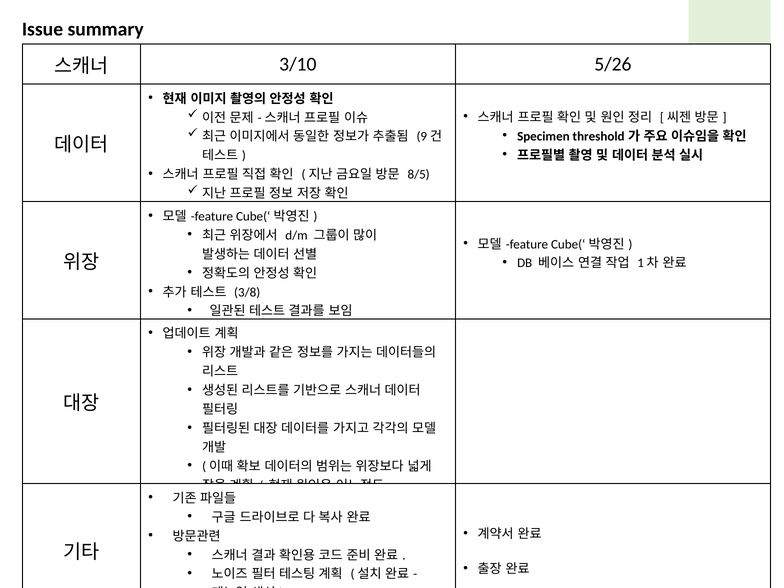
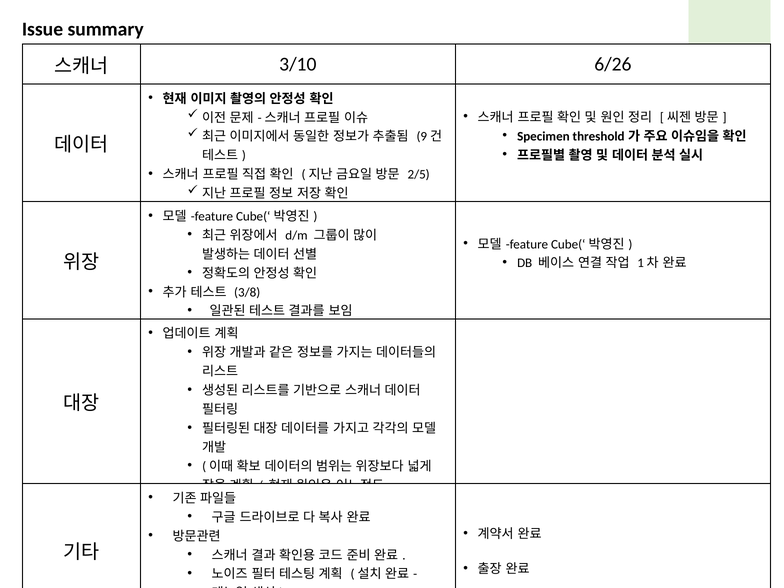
5/26: 5/26 -> 6/26 (613, 64)
8/5: 8/5 -> 2/5 (419, 175)
